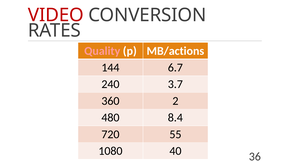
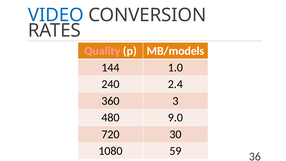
VIDEO colour: red -> blue (56, 15)
MB/actions: MB/actions -> MB/models (175, 51)
6.7: 6.7 -> 1.0 (175, 68)
3.7: 3.7 -> 2.4 (175, 84)
2: 2 -> 3 (175, 101)
8.4: 8.4 -> 9.0 (175, 118)
55: 55 -> 30 (175, 134)
40: 40 -> 59 (175, 151)
